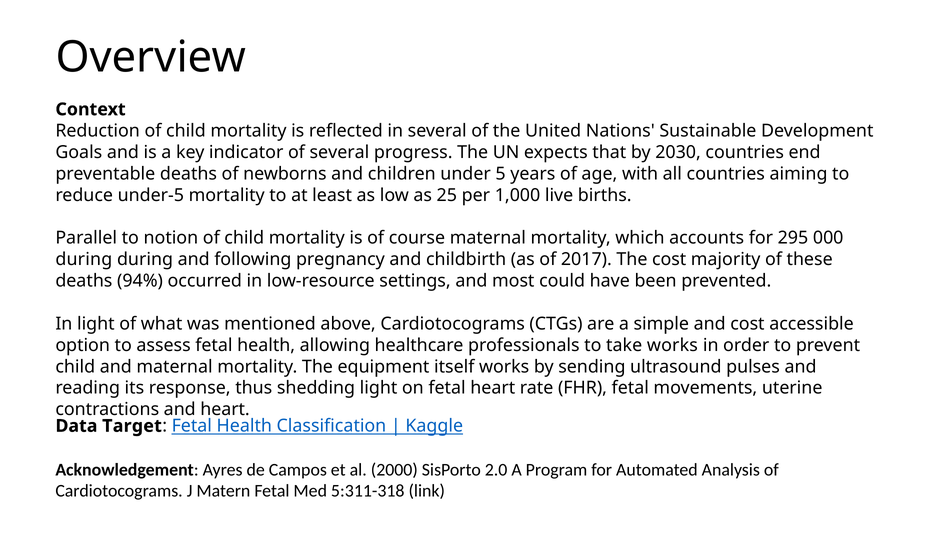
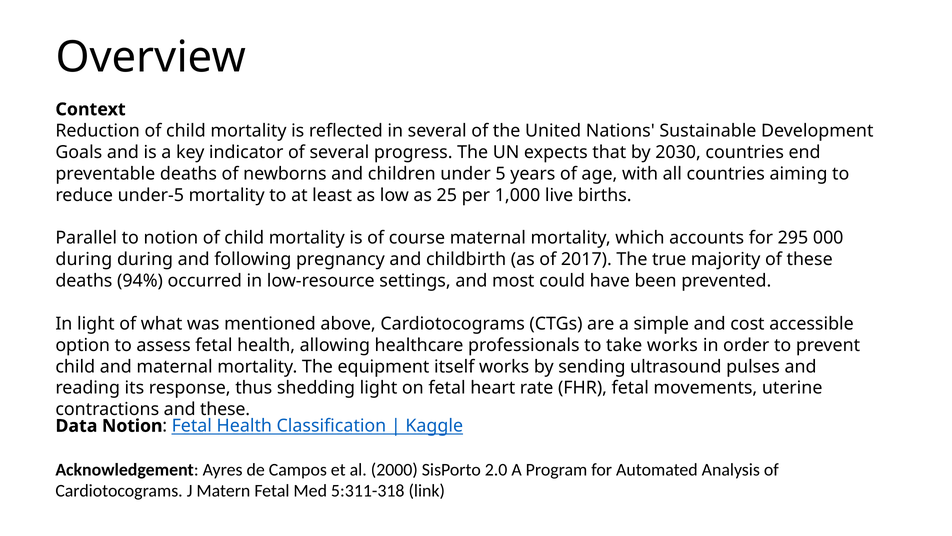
The cost: cost -> true (669, 259)
and heart: heart -> these (225, 409)
Data Target: Target -> Notion (132, 426)
